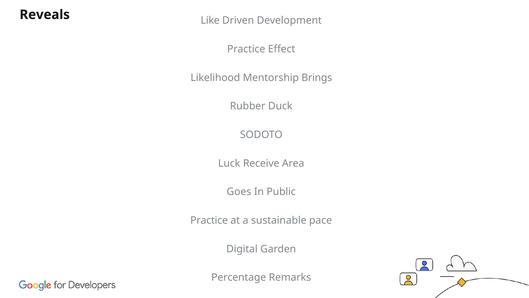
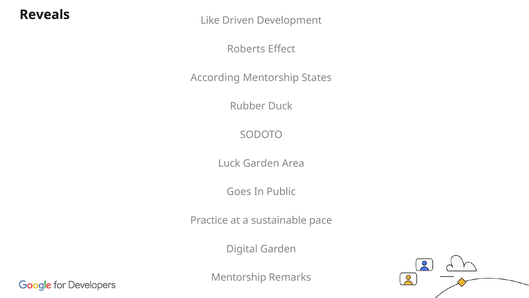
Practice: Practice -> Roberts (246, 49)
Likelihood: Likelihood -> According (215, 78)
Brings: Brings -> States (317, 78)
Luck Receive: Receive -> Garden (261, 163)
Percentage: Percentage -> Mentorship (239, 277)
